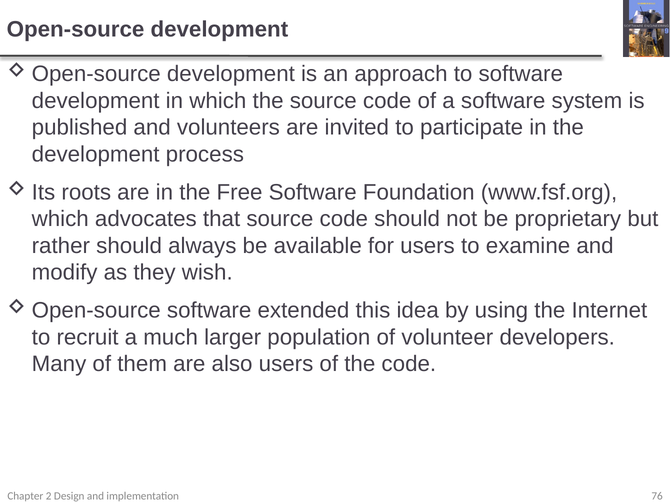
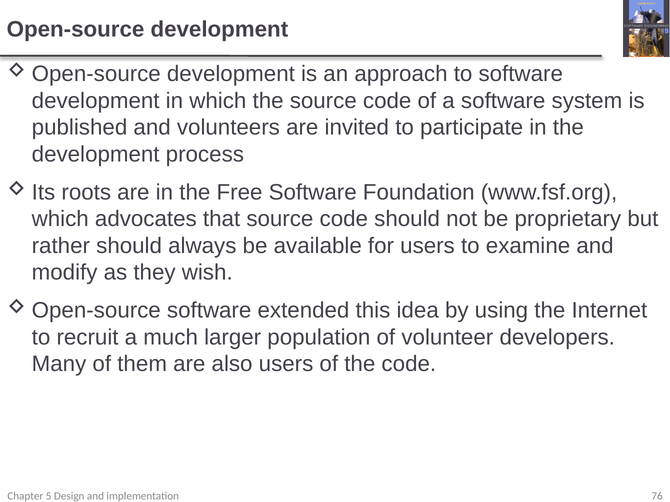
2: 2 -> 5 (49, 497)
